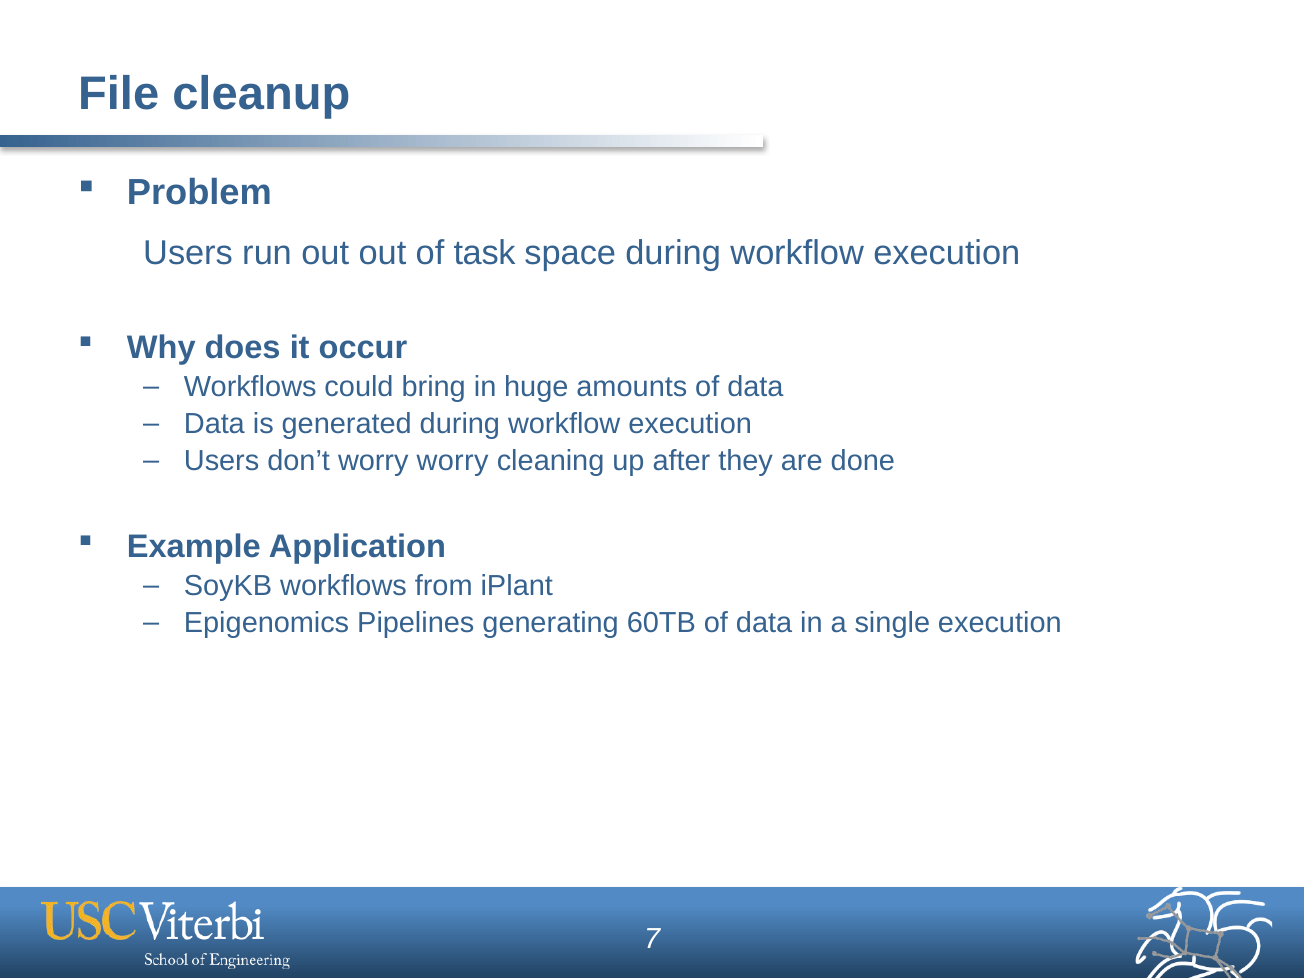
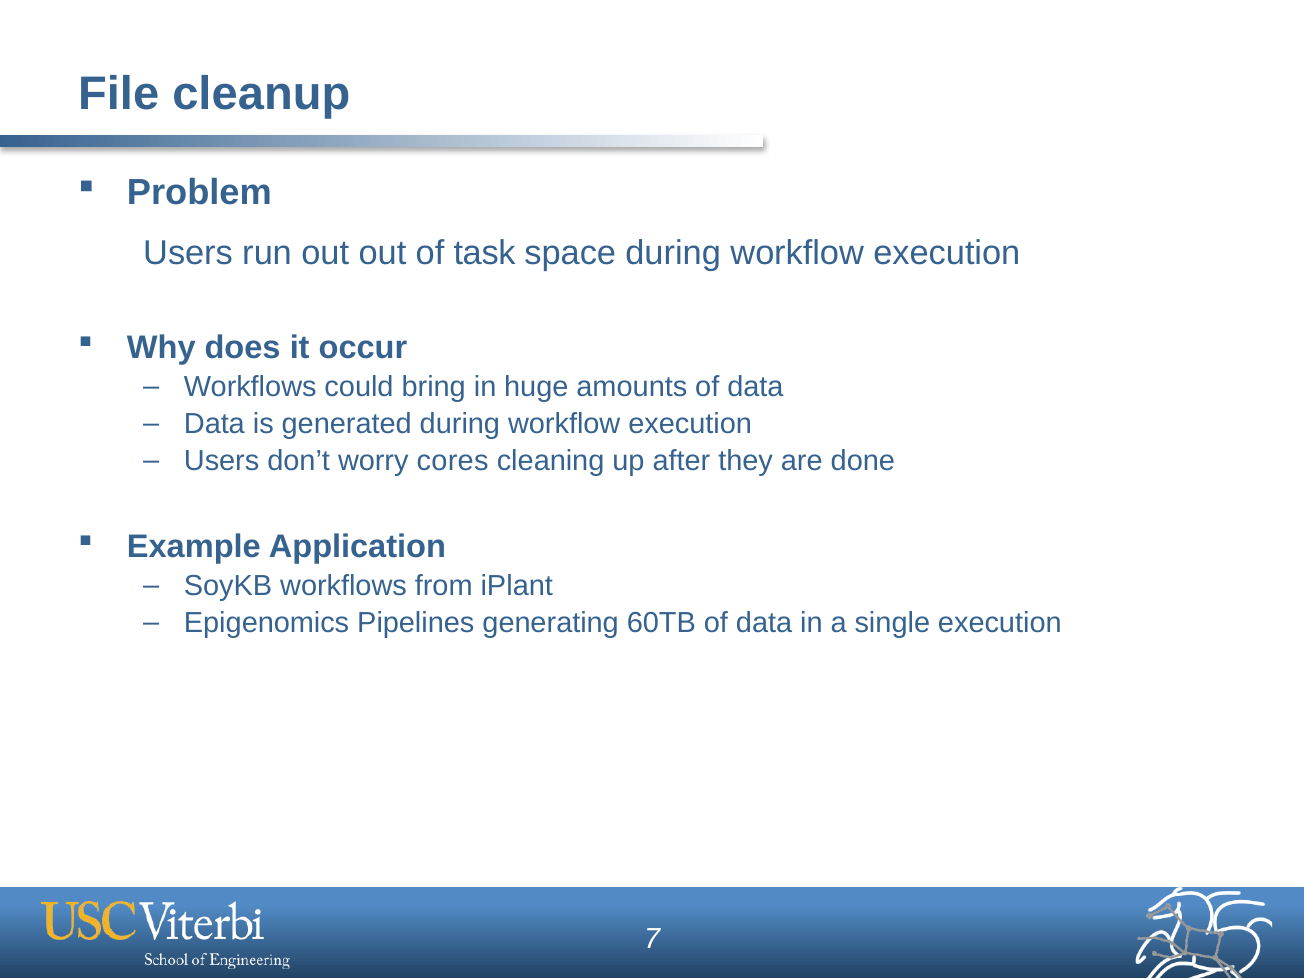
worry worry: worry -> cores (453, 461)
